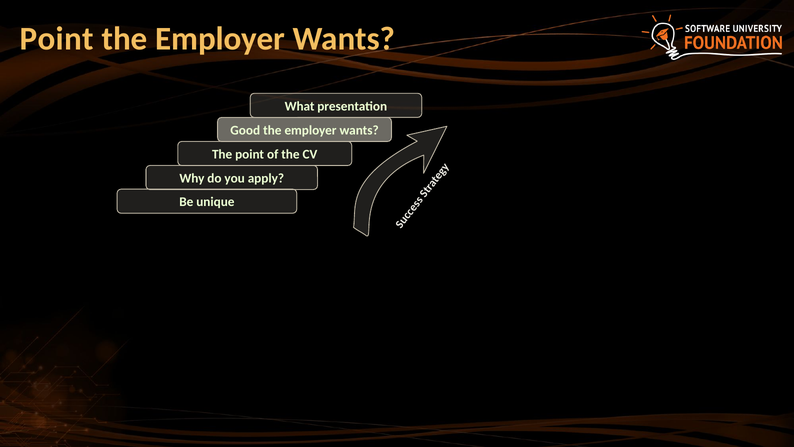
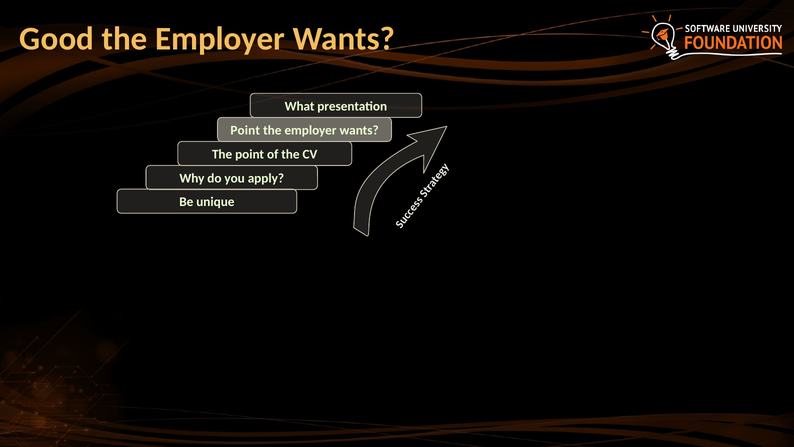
Point: Point -> Good (57, 39)
Good: Good -> Point (245, 130)
